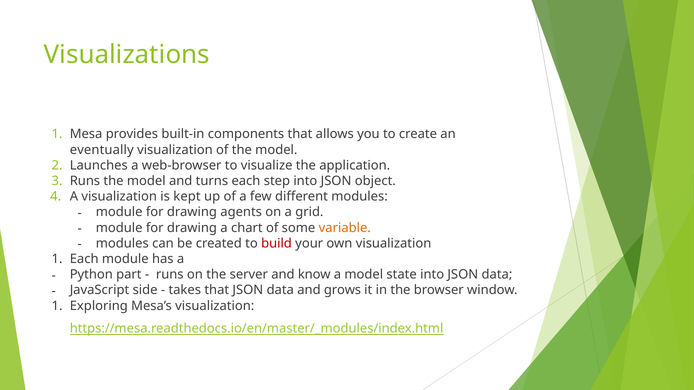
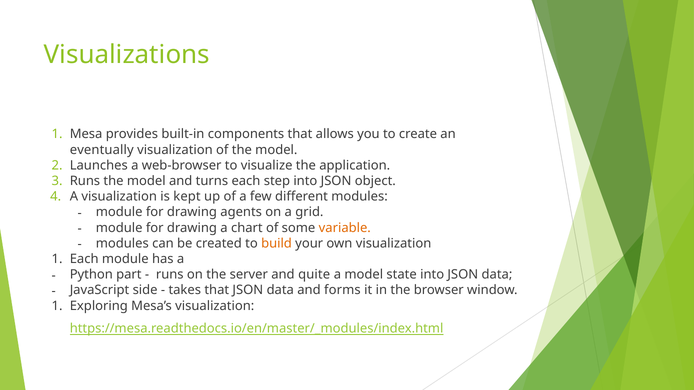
build colour: red -> orange (277, 244)
know: know -> quite (314, 275)
grows: grows -> forms (342, 290)
